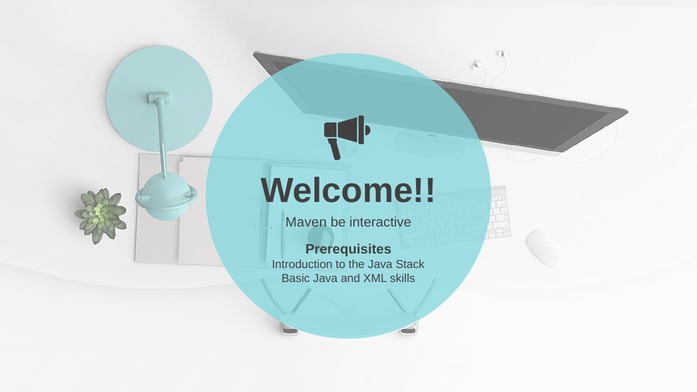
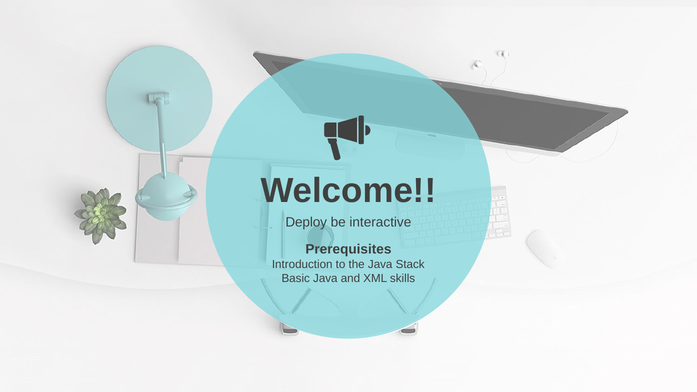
Maven: Maven -> Deploy (306, 222)
